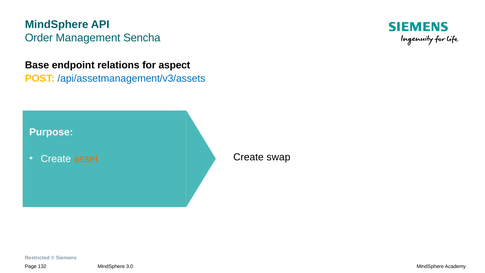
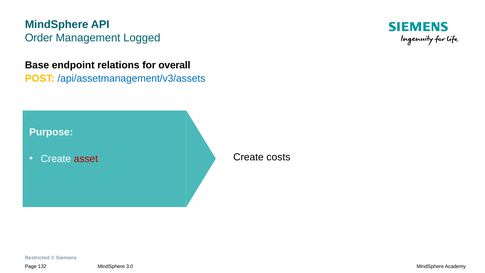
Sencha: Sencha -> Logged (142, 38)
aspect: aspect -> overall (174, 65)
asset colour: orange -> red (86, 159)
swap: swap -> costs (278, 157)
